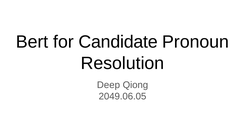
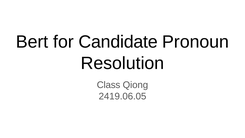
Deep: Deep -> Class (109, 85)
2049.06.05: 2049.06.05 -> 2419.06.05 (122, 96)
